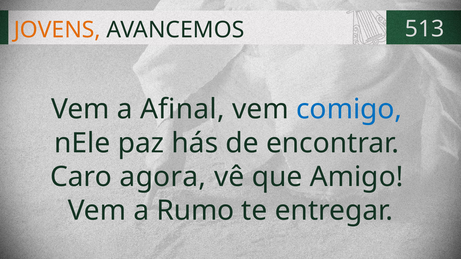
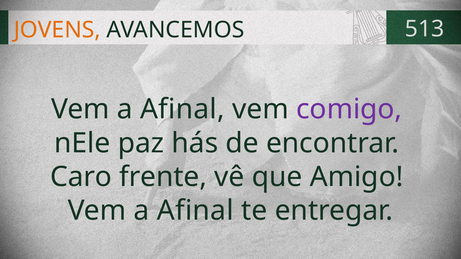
comigo colour: blue -> purple (349, 109)
agora: agora -> frente (163, 177)
Rumo: Rumo -> Afinal (195, 211)
